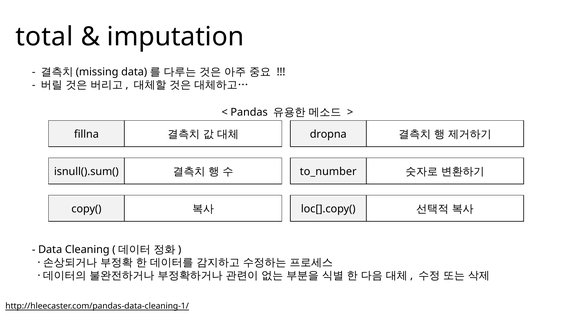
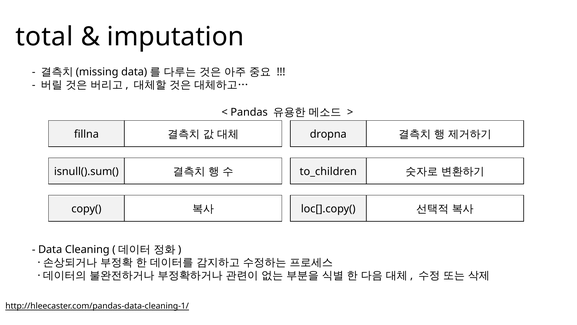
to_number: to_number -> to_children (328, 171)
